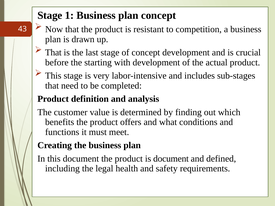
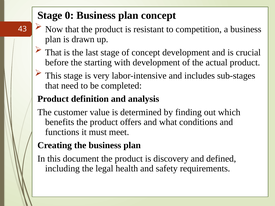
1: 1 -> 0 (69, 15)
is document: document -> discovery (171, 159)
